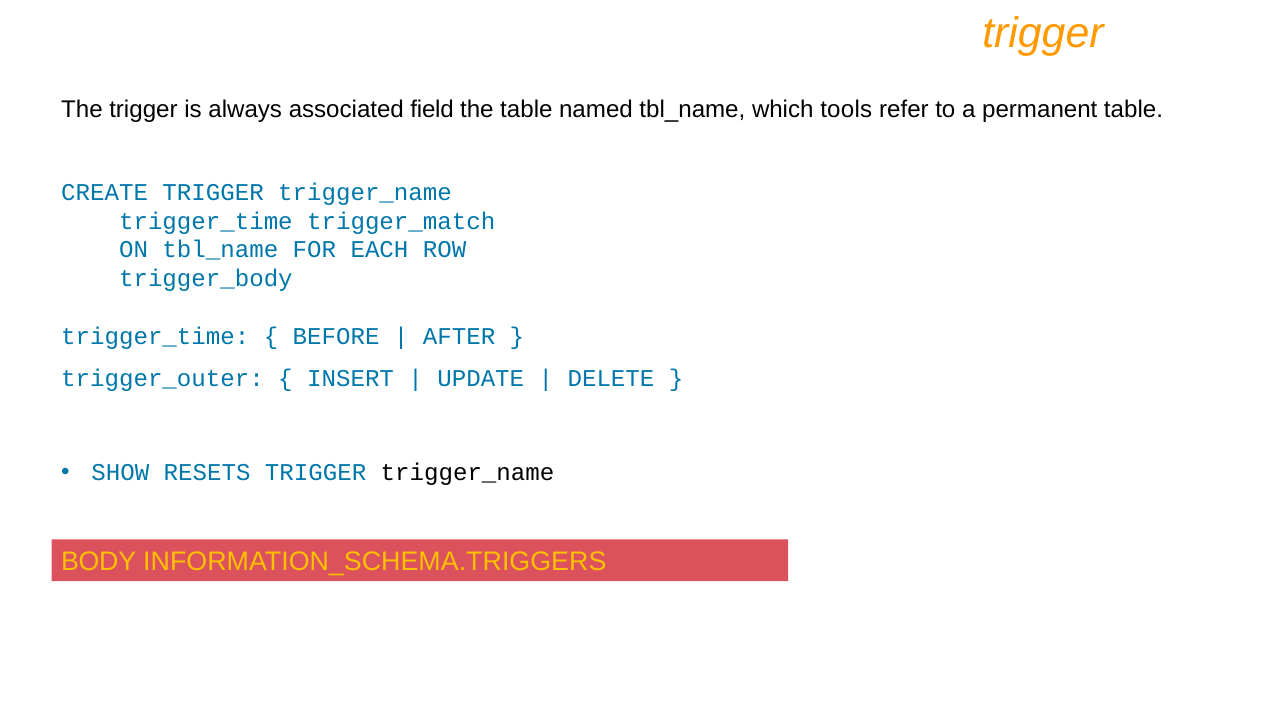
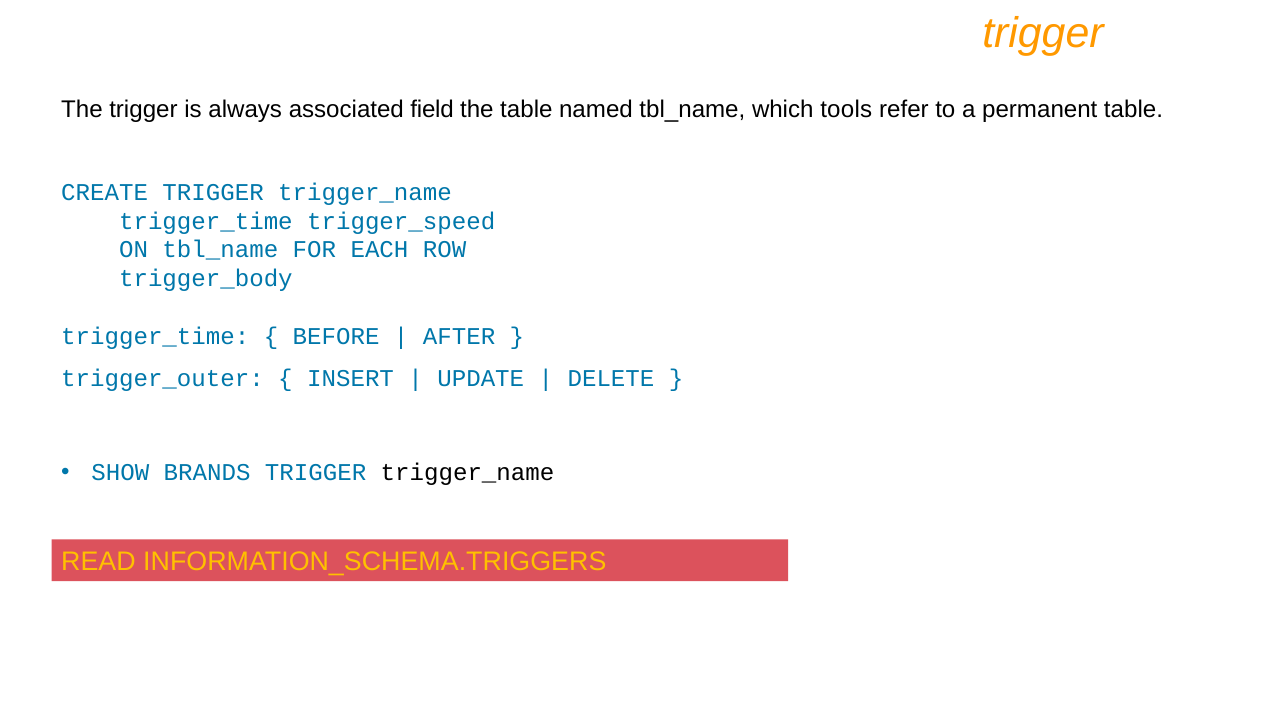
trigger_match: trigger_match -> trigger_speed (401, 221)
RESETS: RESETS -> BRANDS (207, 473)
BODY: BODY -> READ (98, 562)
